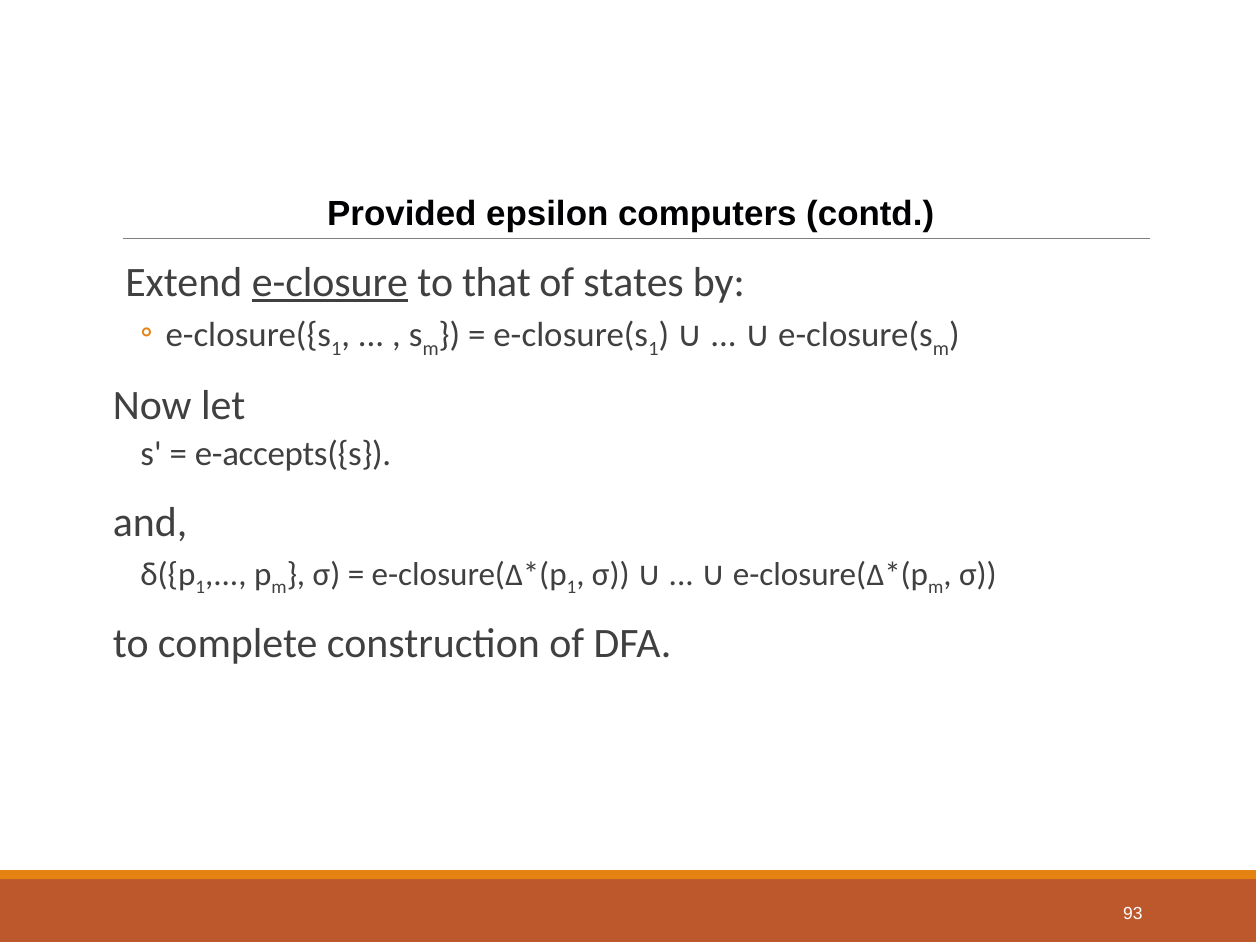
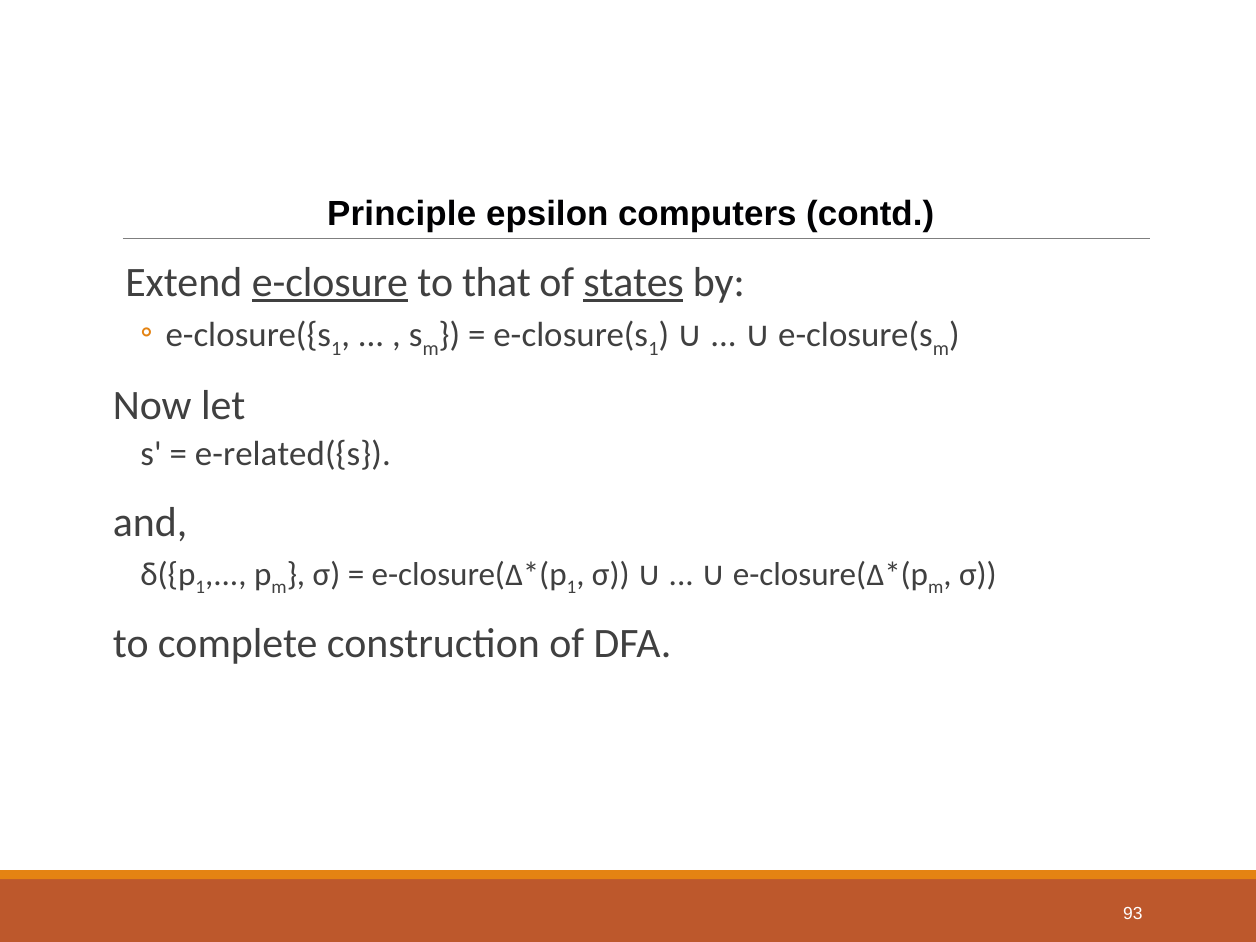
Provided: Provided -> Principle (402, 214)
states underline: none -> present (634, 282)
e-accepts({s: e-accepts({s -> e-related({s (293, 454)
